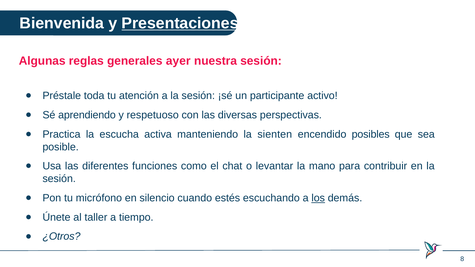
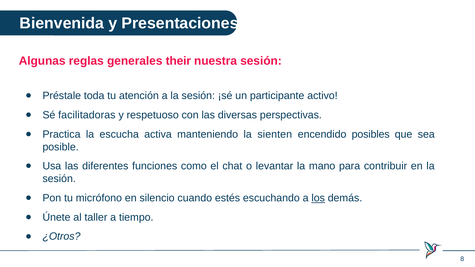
Presentaciones underline: present -> none (180, 23)
ayer: ayer -> their (178, 61)
aprendiendo: aprendiendo -> facilitadoras (87, 115)
